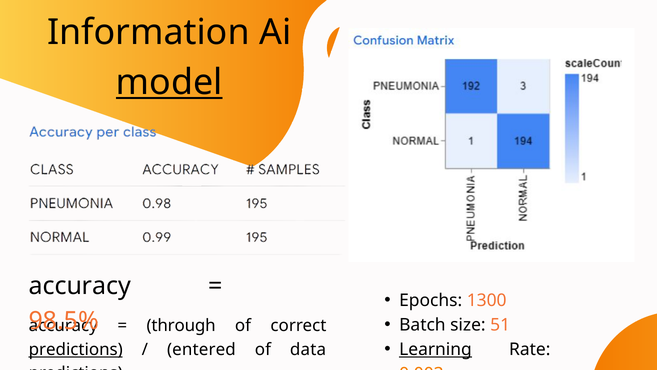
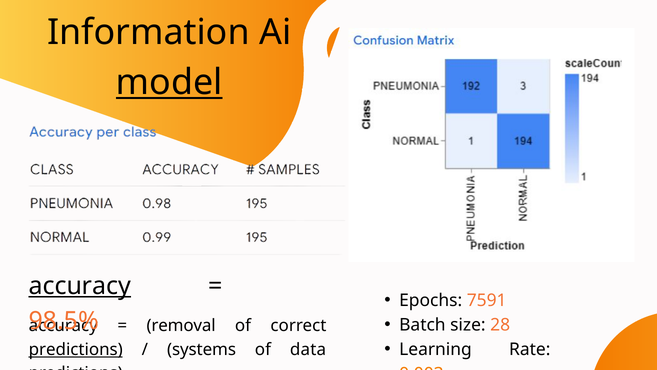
accuracy underline: none -> present (80, 286)
1300: 1300 -> 7591 (487, 300)
51: 51 -> 28 (500, 325)
through: through -> removal (181, 325)
Learning underline: present -> none (436, 349)
entered: entered -> systems (202, 349)
